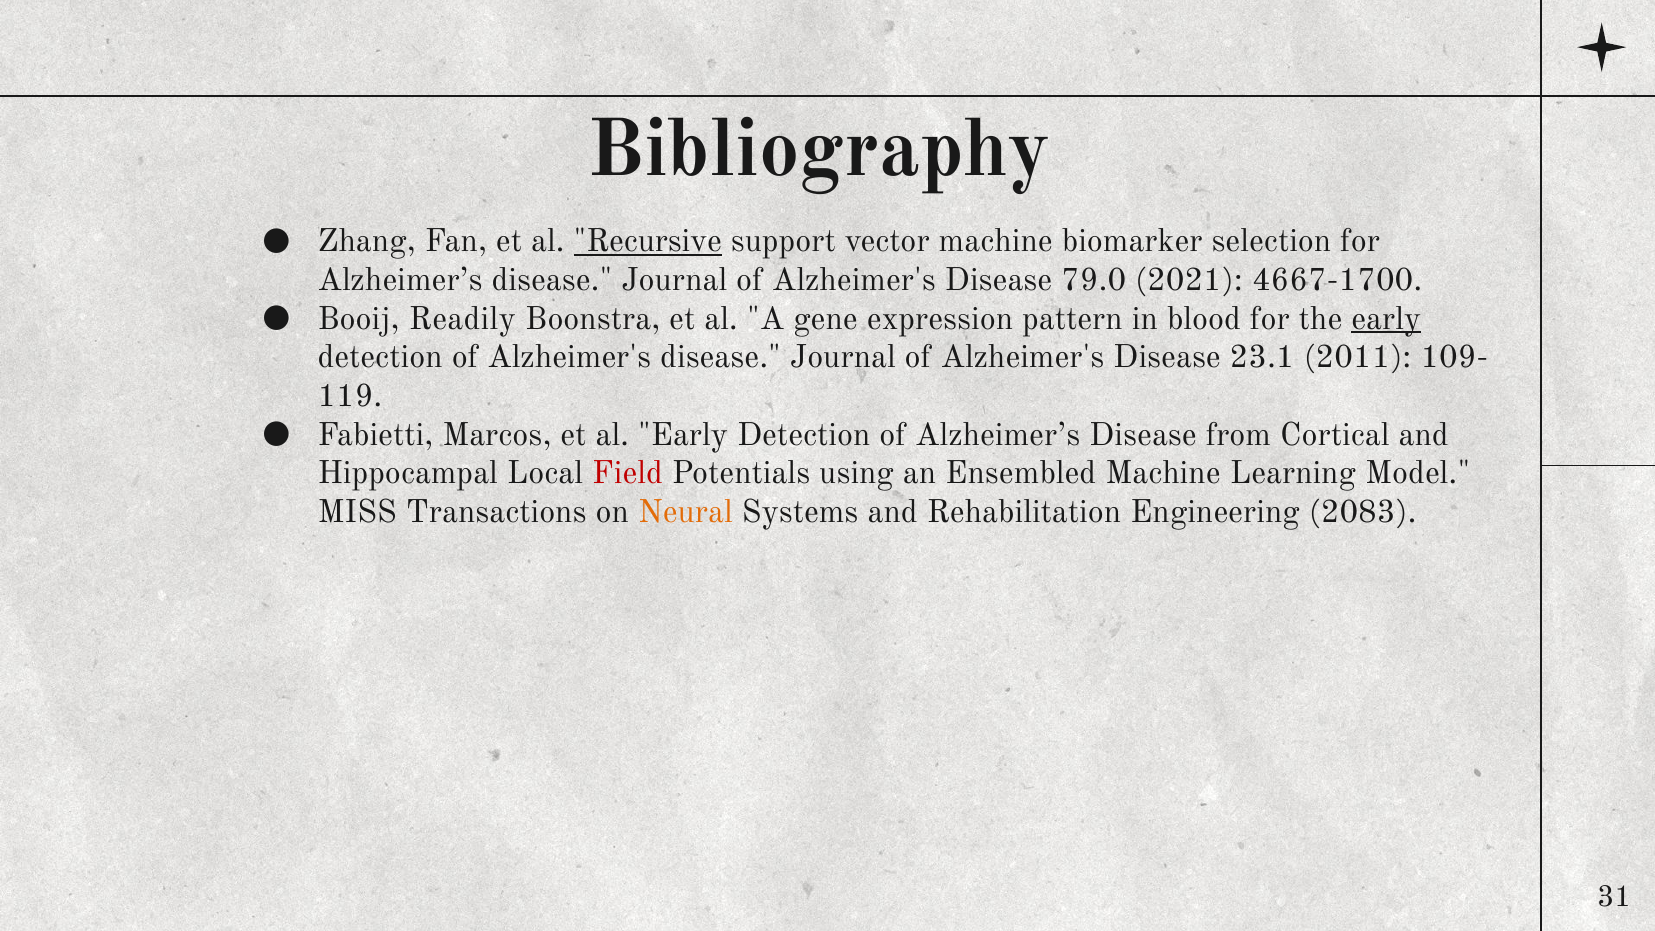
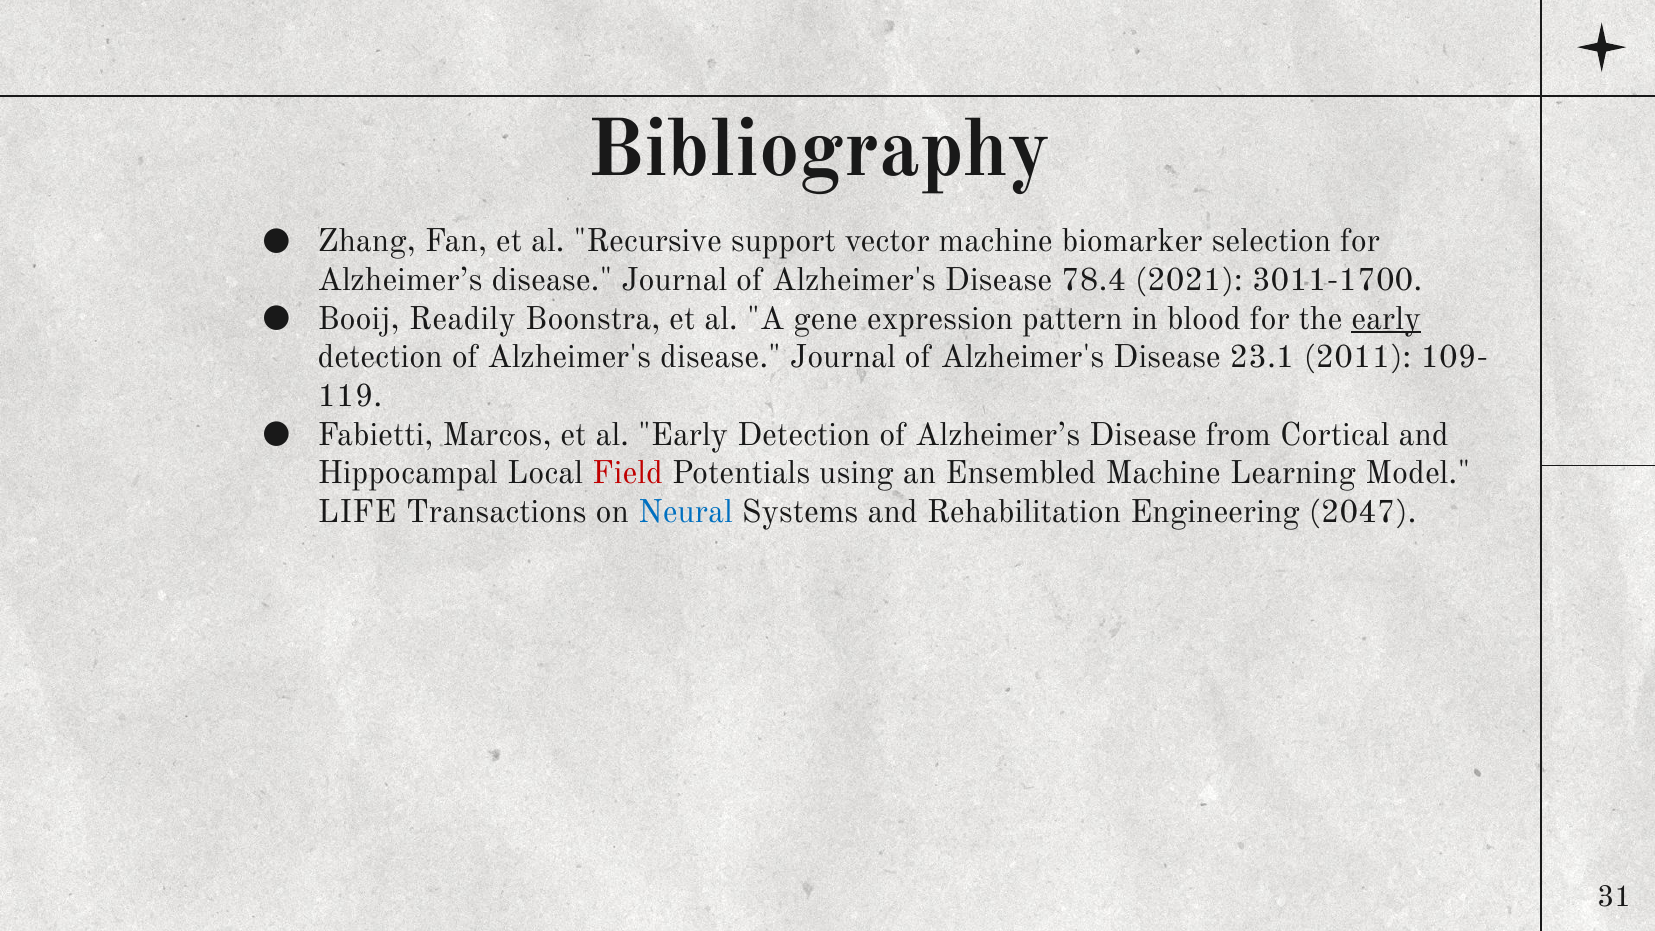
Recursive underline: present -> none (648, 241)
79.0: 79.0 -> 78.4 (1094, 280)
4667-1700: 4667-1700 -> 3011-1700 (1337, 280)
MISS: MISS -> LIFE (357, 512)
Neural colour: orange -> blue (685, 512)
2083: 2083 -> 2047 (1363, 512)
